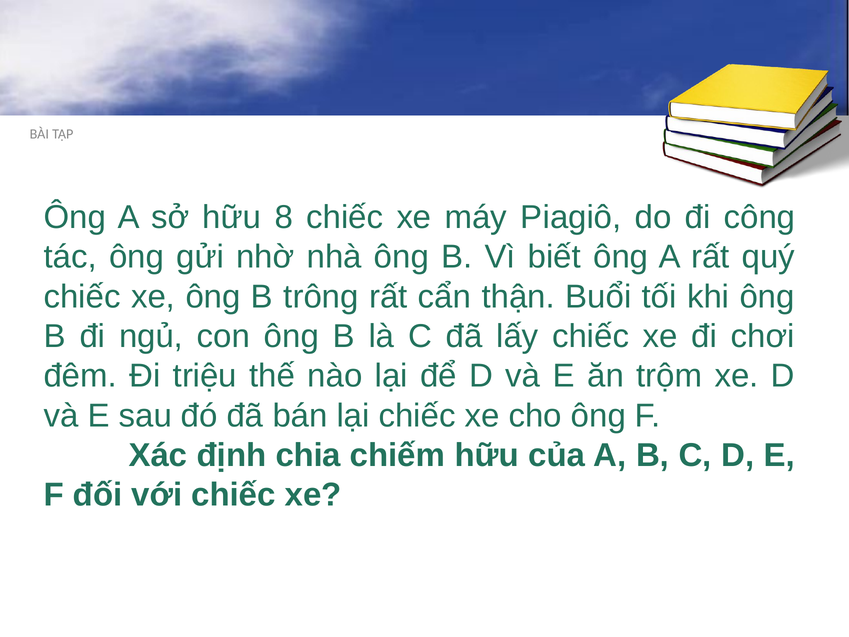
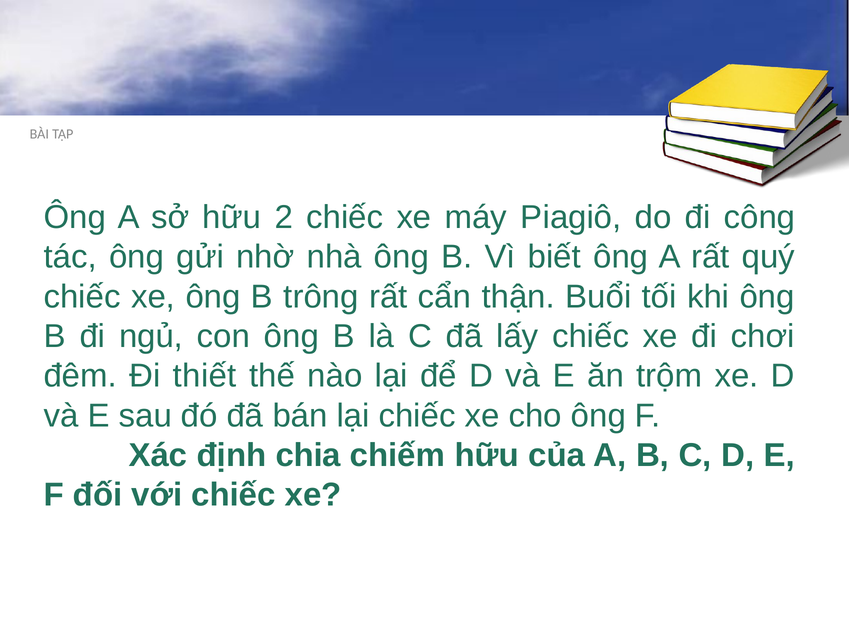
8: 8 -> 2 (284, 217)
triệu: triệu -> thiết (205, 376)
